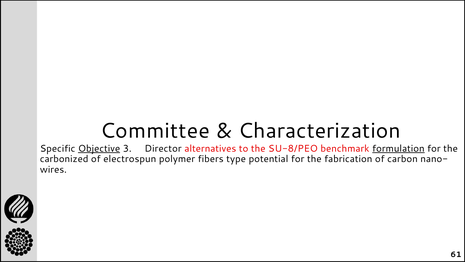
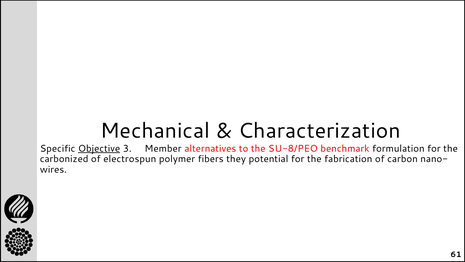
Committee: Committee -> Mechanical (155, 131)
Director: Director -> Member (163, 148)
formulation underline: present -> none (398, 148)
type: type -> they (236, 159)
